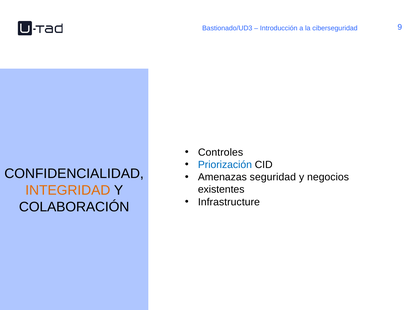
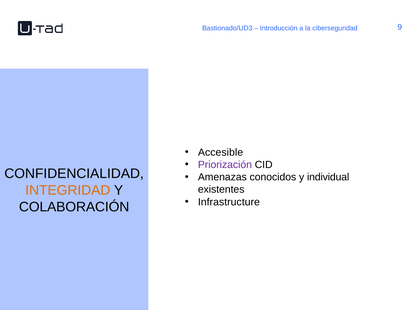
Controles: Controles -> Accesible (221, 153)
Priorización colour: blue -> purple (225, 165)
seguridad: seguridad -> conocidos (273, 177)
negocios: negocios -> individual (328, 177)
